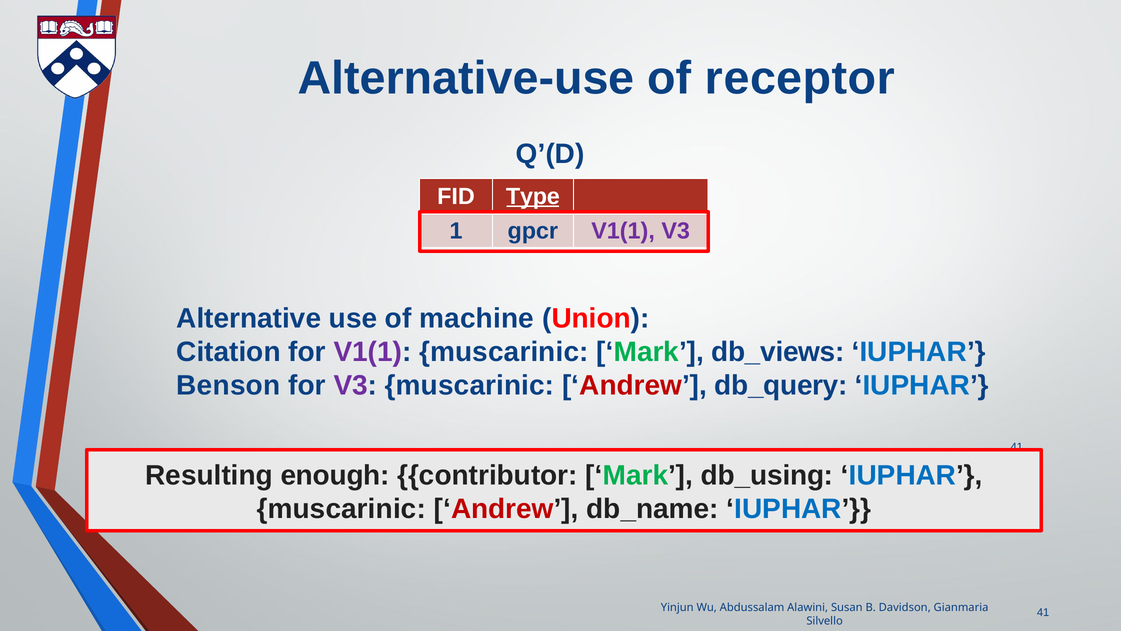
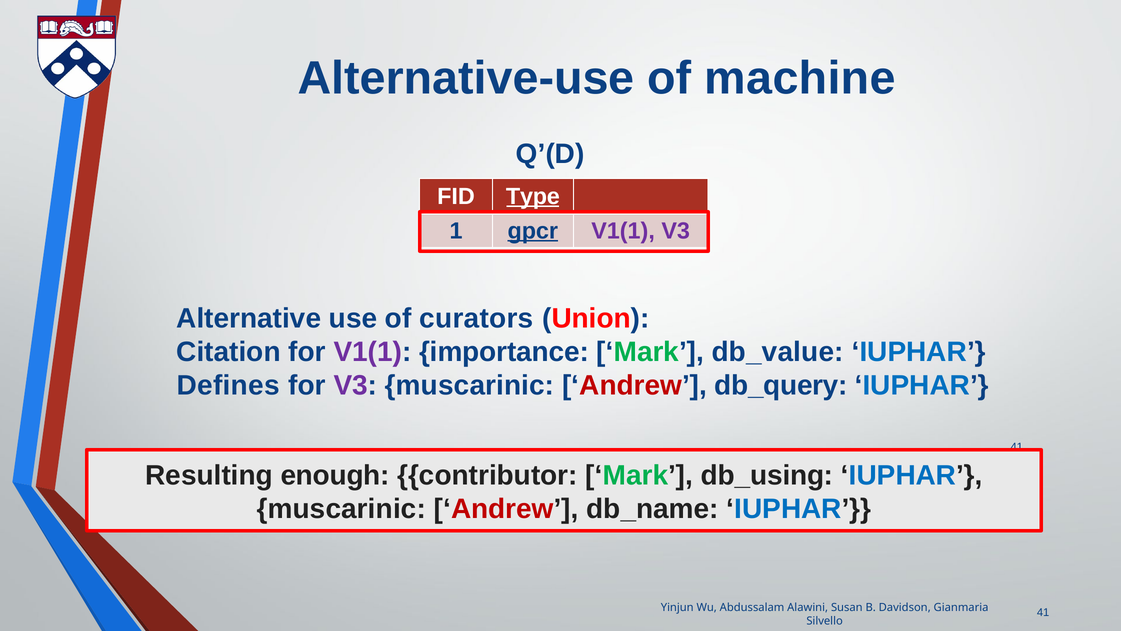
receptor: receptor -> machine (800, 78)
gpcr underline: none -> present (533, 231)
machine: machine -> curators (477, 318)
V1(1 muscarinic: muscarinic -> importance (504, 352)
db_views: db_views -> db_value (778, 352)
Benson: Benson -> Defines (228, 385)
